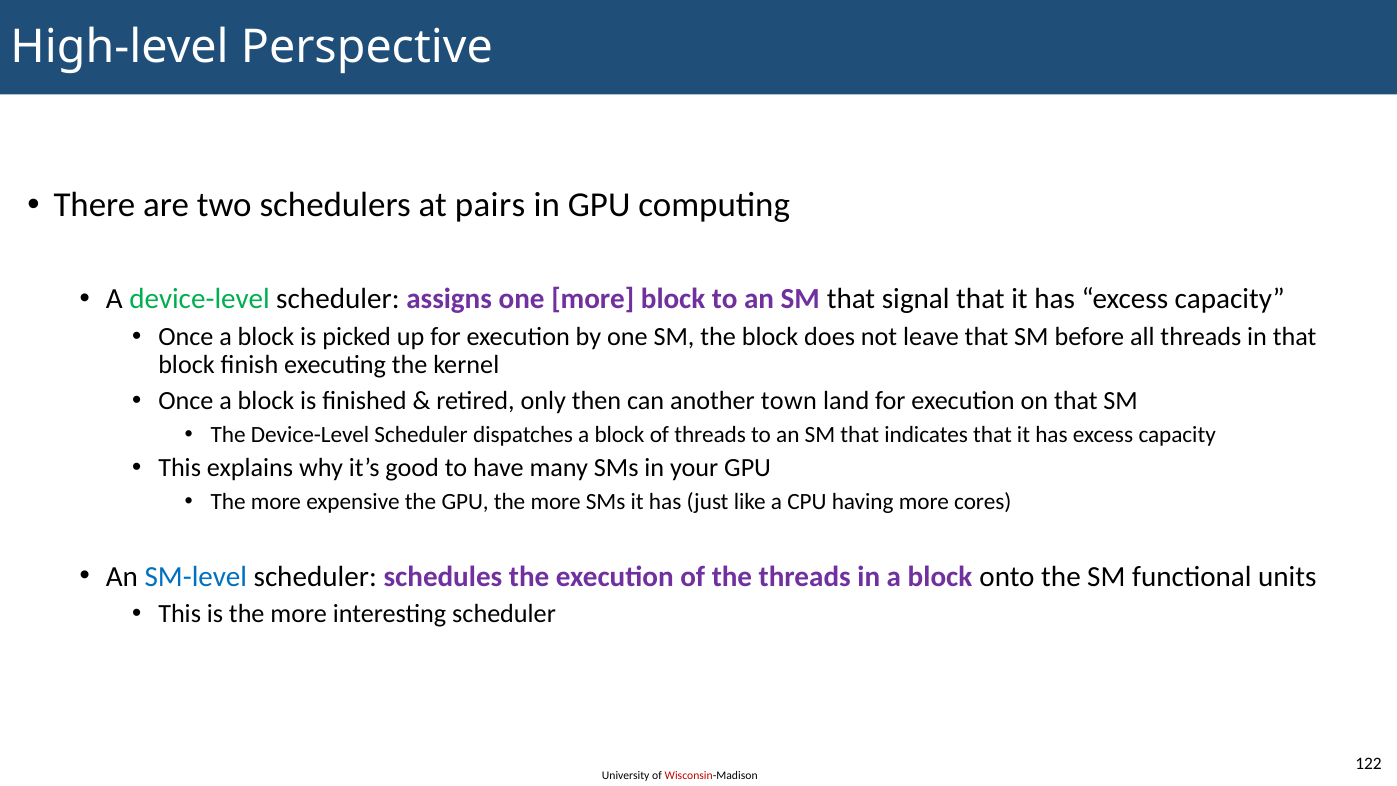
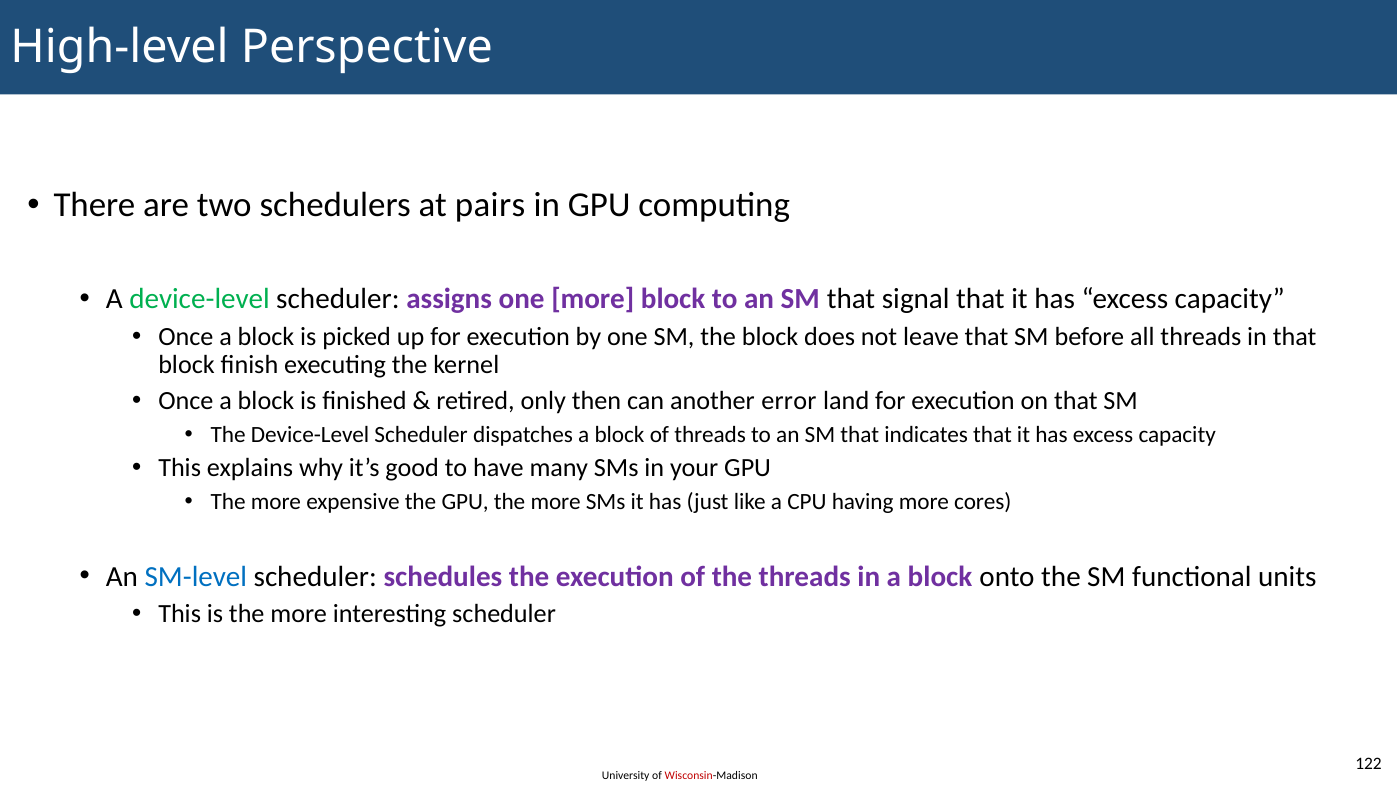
town: town -> error (789, 400)
